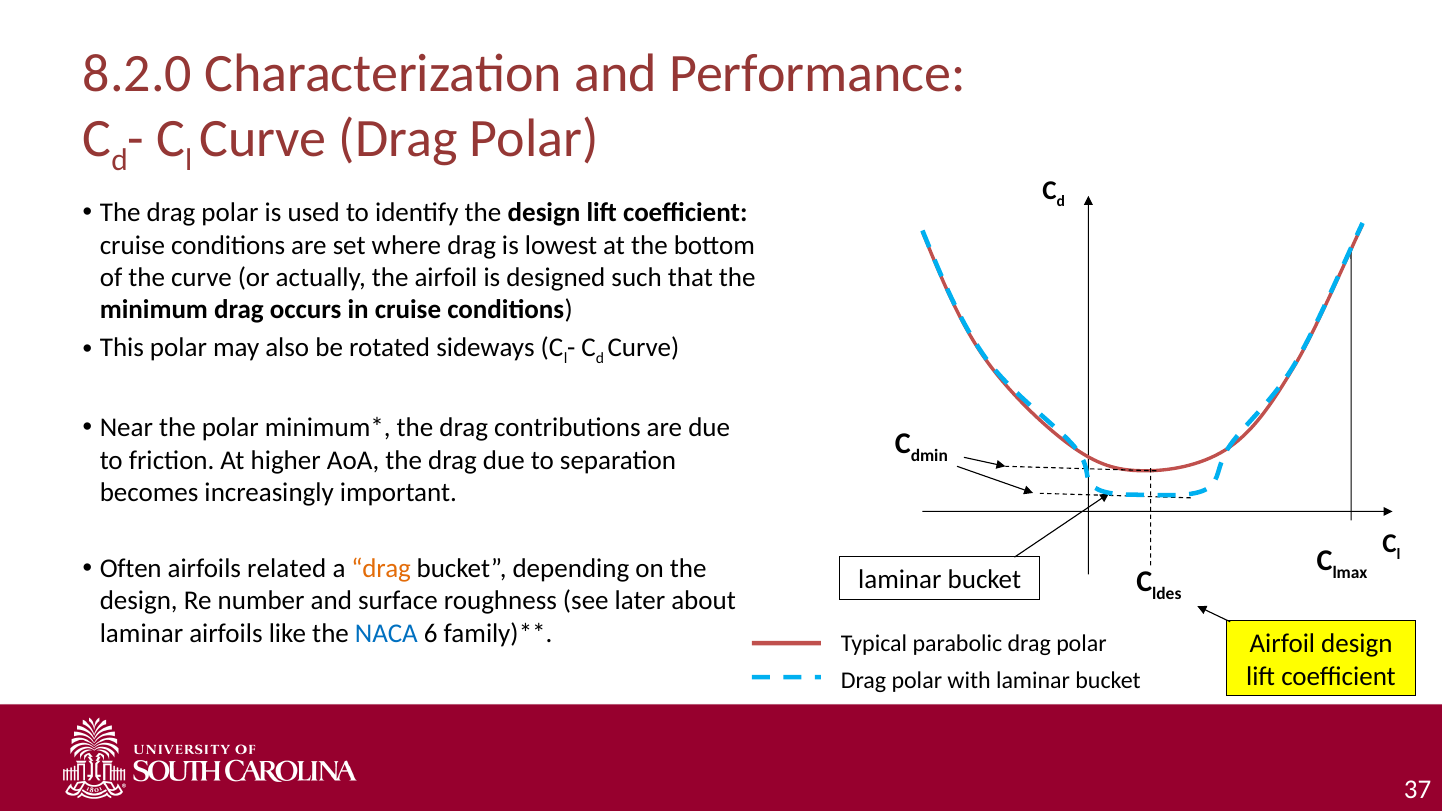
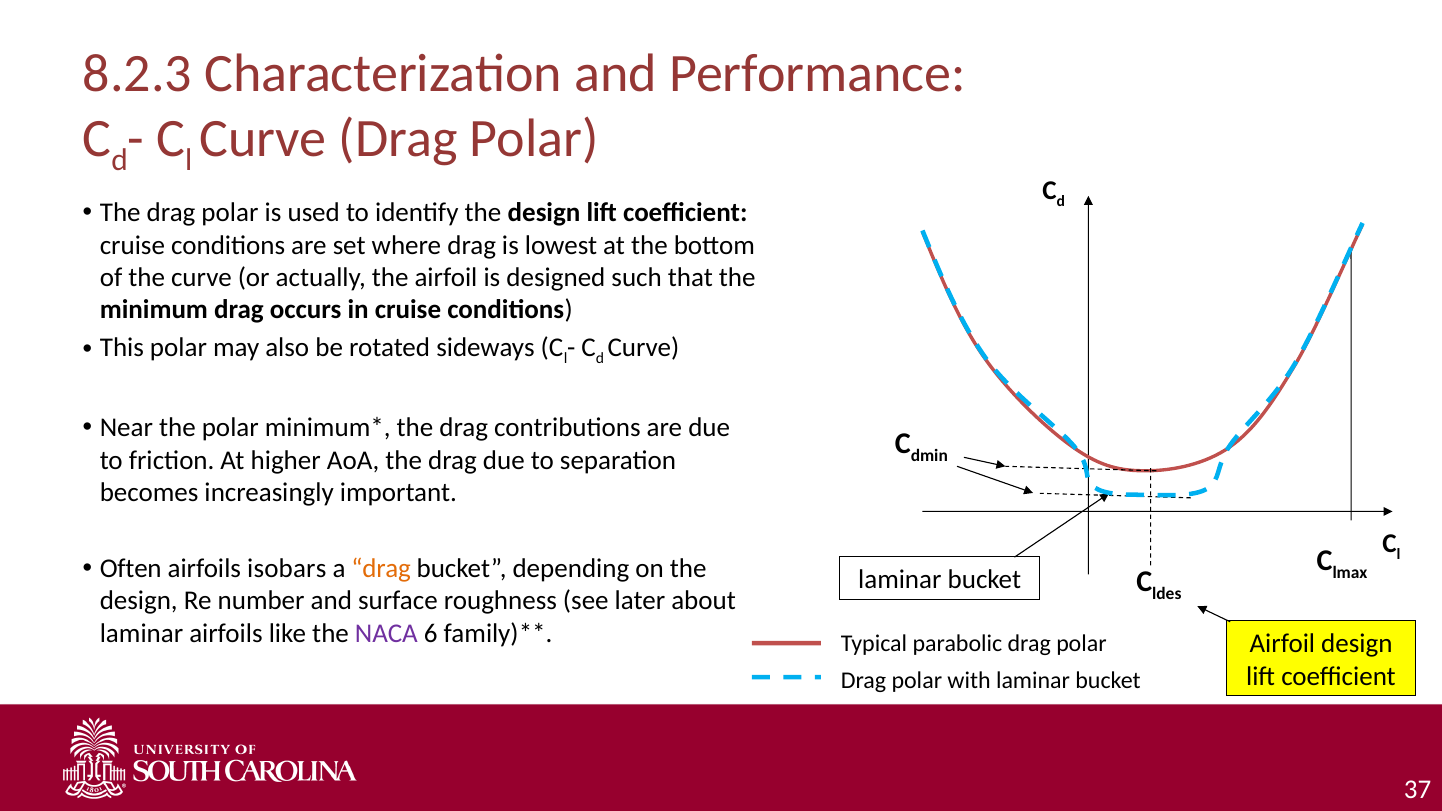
8.2.0: 8.2.0 -> 8.2.3 (137, 74)
related: related -> isobars (287, 569)
NACA colour: blue -> purple (386, 633)
